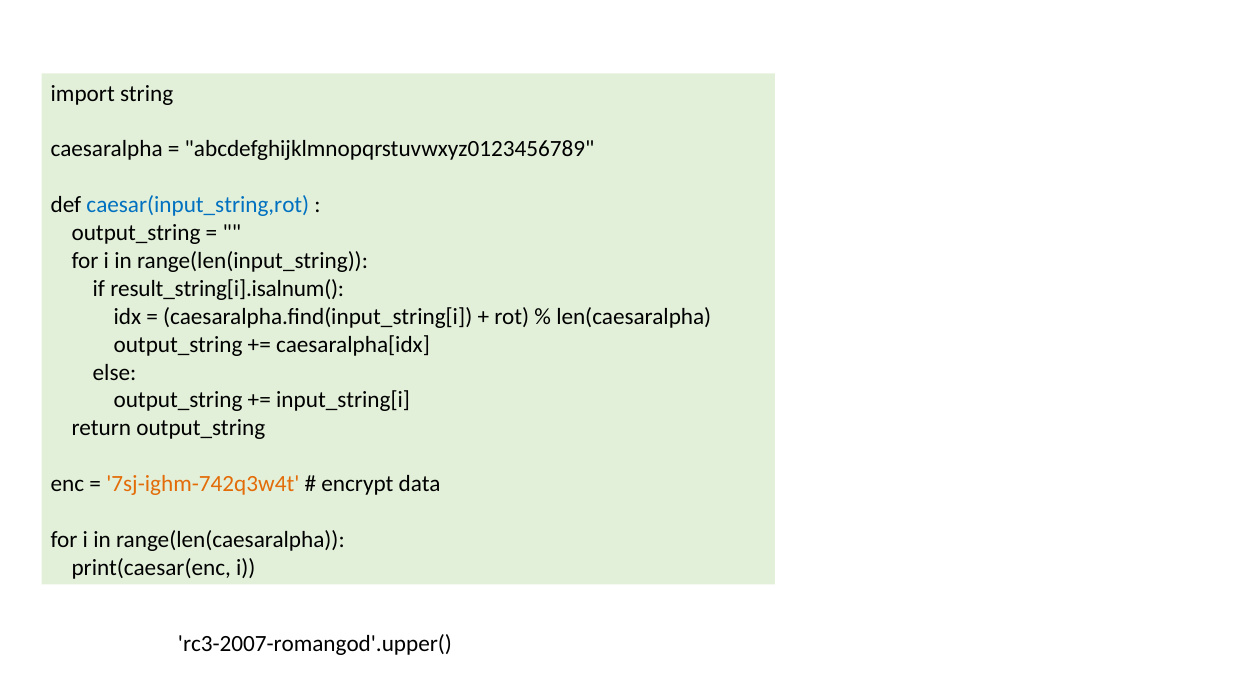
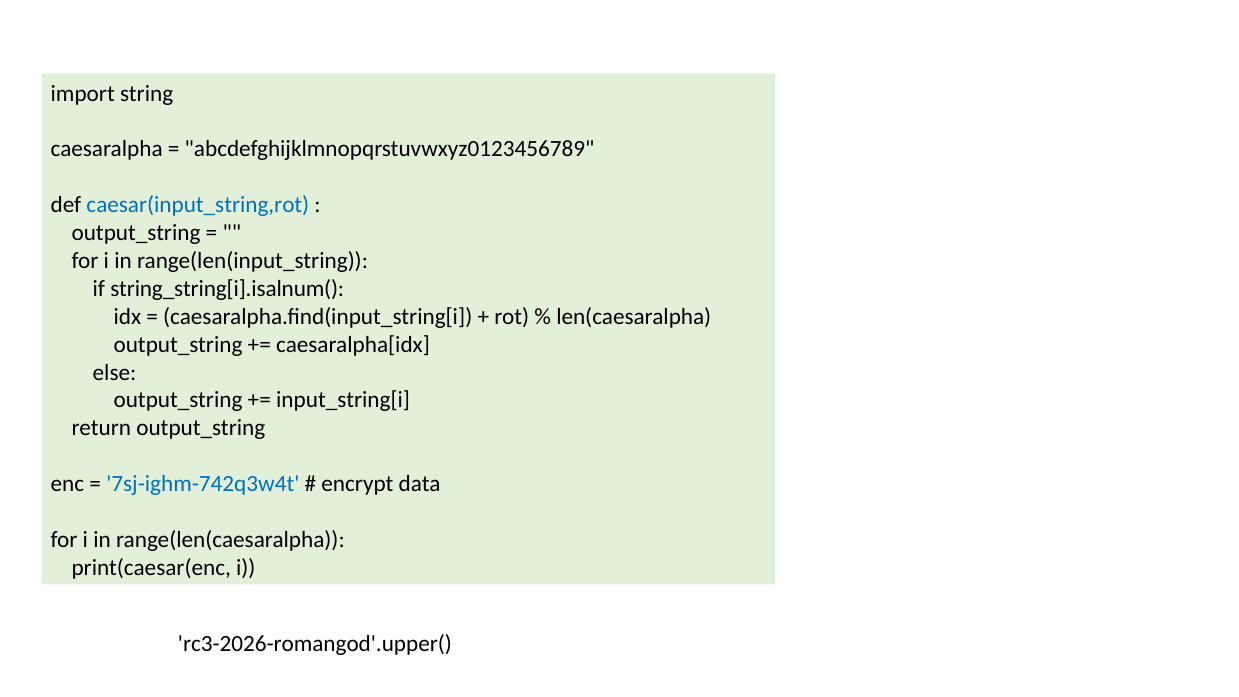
result_string[i].isalnum(: result_string[i].isalnum( -> string_string[i].isalnum( (227, 289)
7sj-ighm-742q3w4t colour: orange -> blue (203, 484)
rc3-2007-romangod'.upper(: rc3-2007-romangod'.upper( -> rc3-2026-romangod'.upper( (315, 644)
